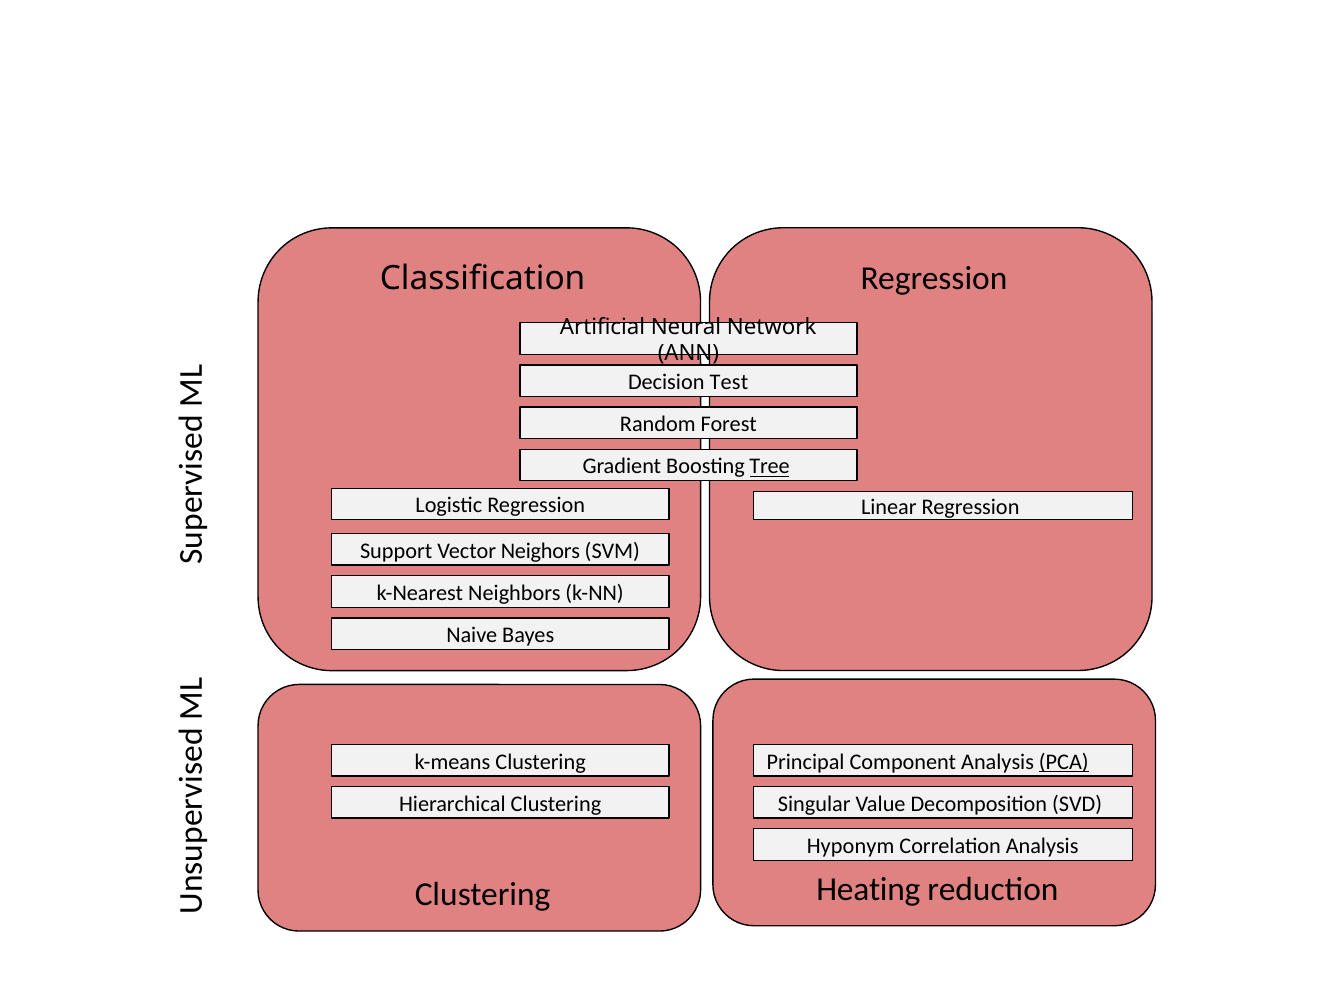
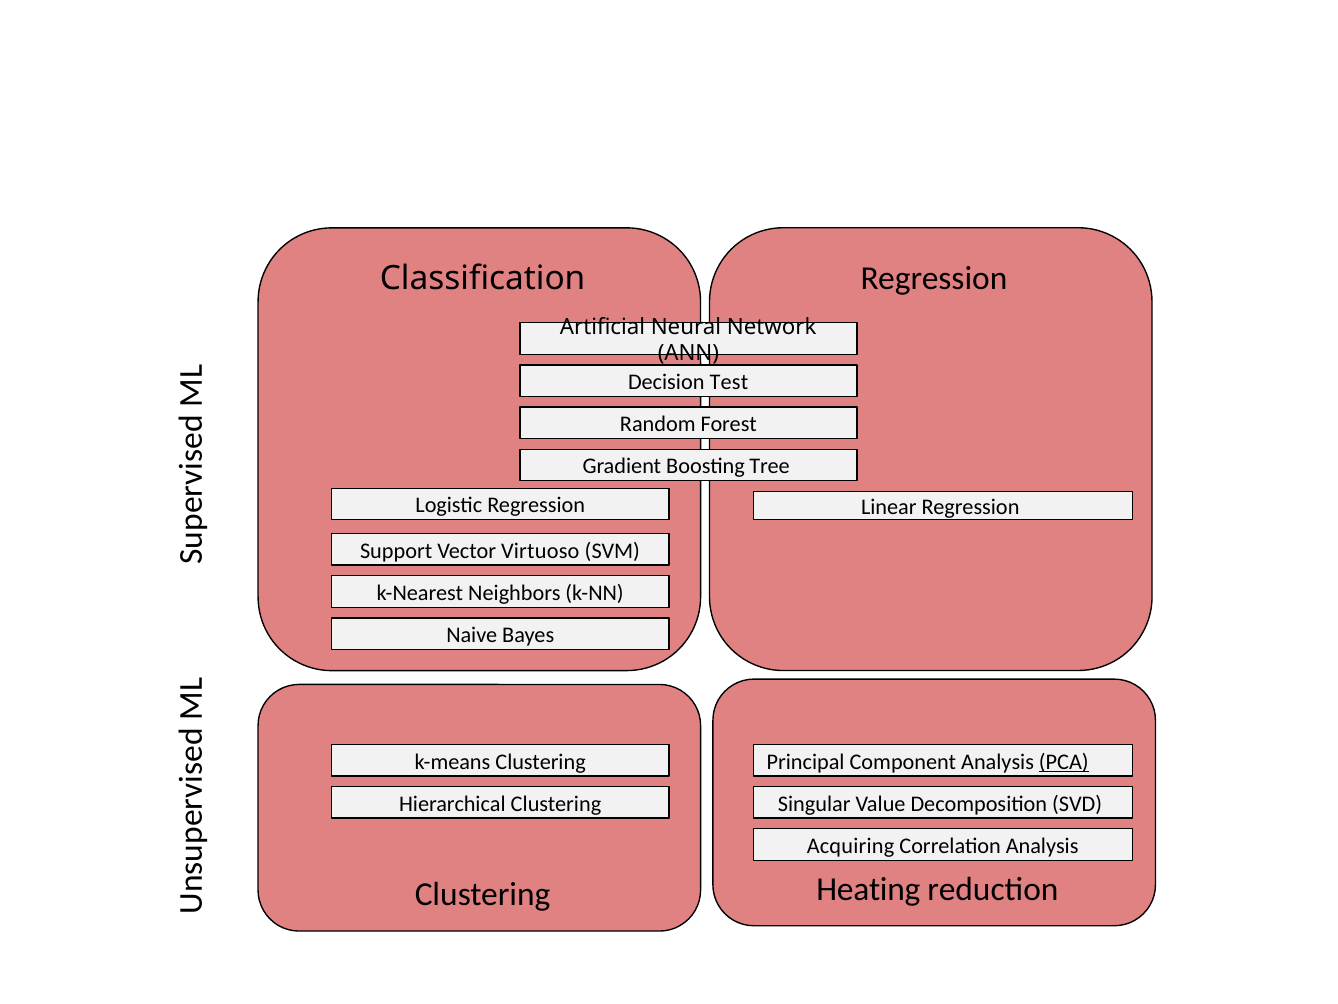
Tree underline: present -> none (770, 466)
Neighors: Neighors -> Virtuoso (540, 551)
Hyponym: Hyponym -> Acquiring (850, 846)
